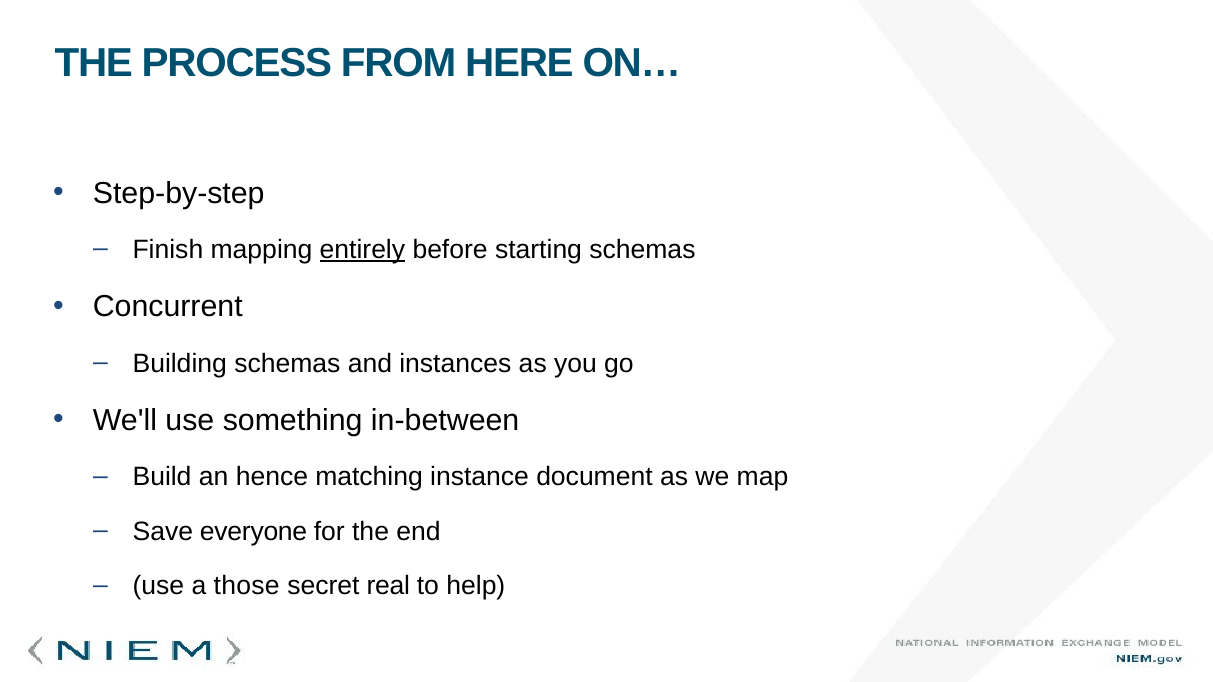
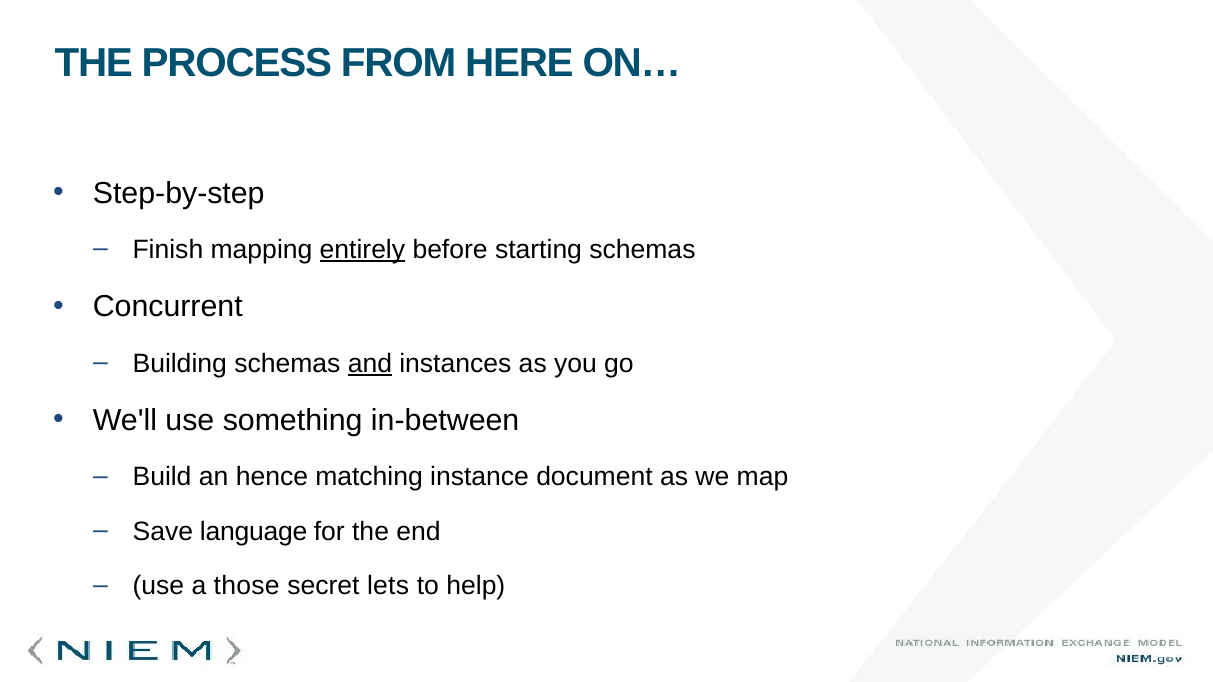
and underline: none -> present (370, 364)
everyone: everyone -> language (254, 532)
real: real -> lets (388, 586)
